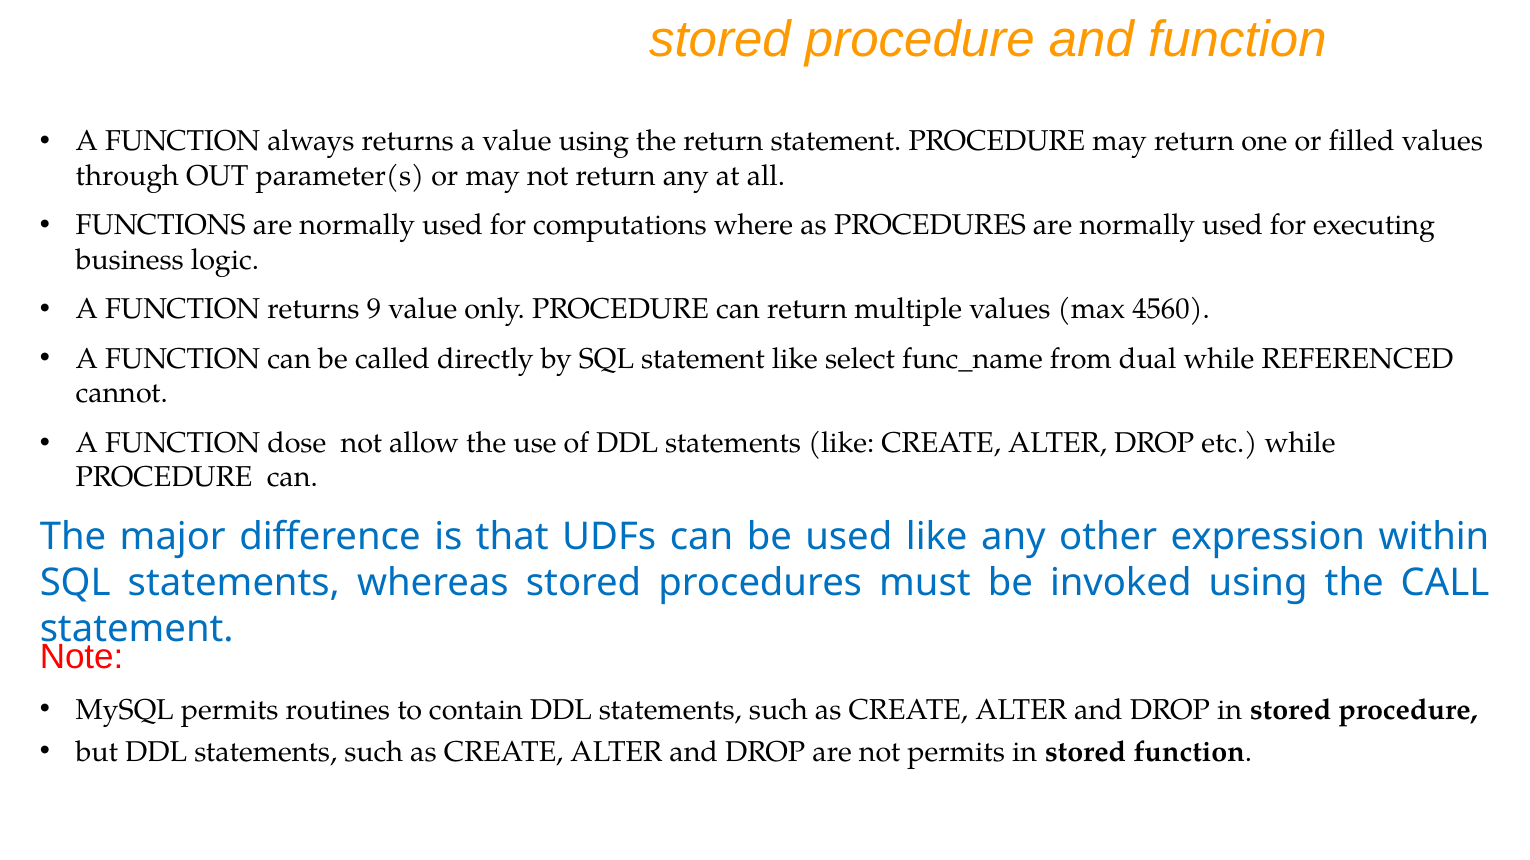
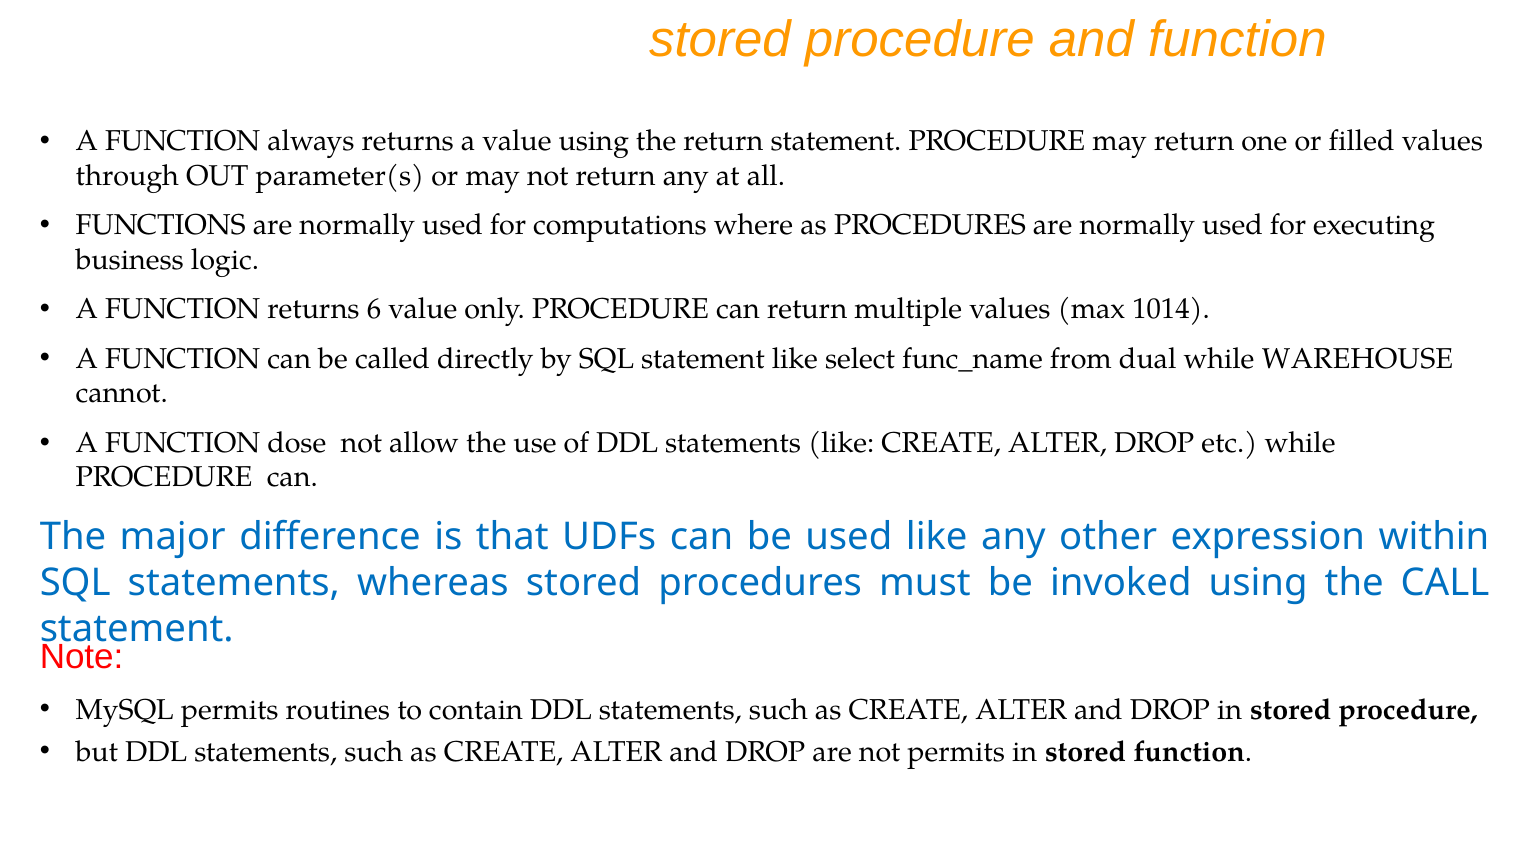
9: 9 -> 6 (374, 310)
4560: 4560 -> 1014 (1171, 310)
REFERENCED: REFERENCED -> WAREHOUSE (1357, 359)
